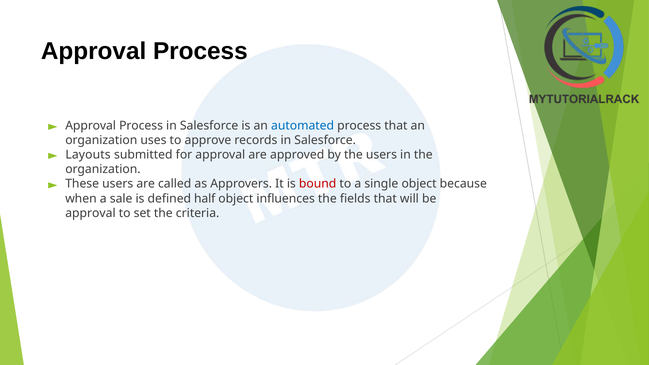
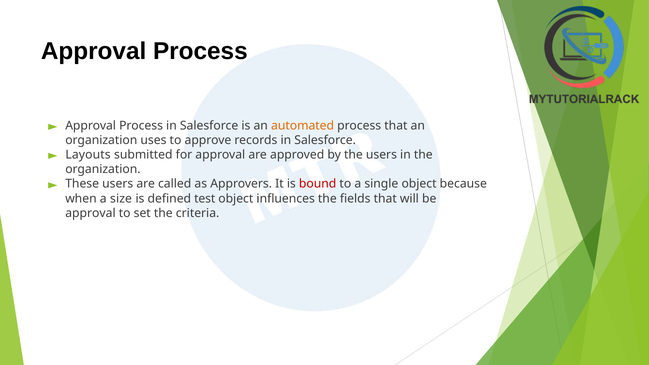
automated colour: blue -> orange (303, 126)
sale: sale -> size (121, 199)
half: half -> test (205, 199)
